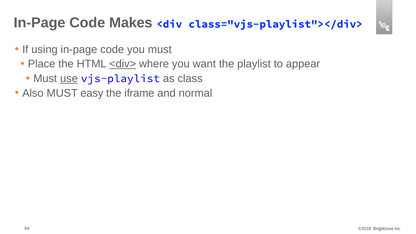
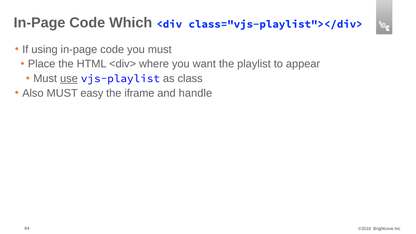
Makes: Makes -> Which (131, 23)
<div> underline: present -> none (123, 64)
normal: normal -> handle (195, 93)
